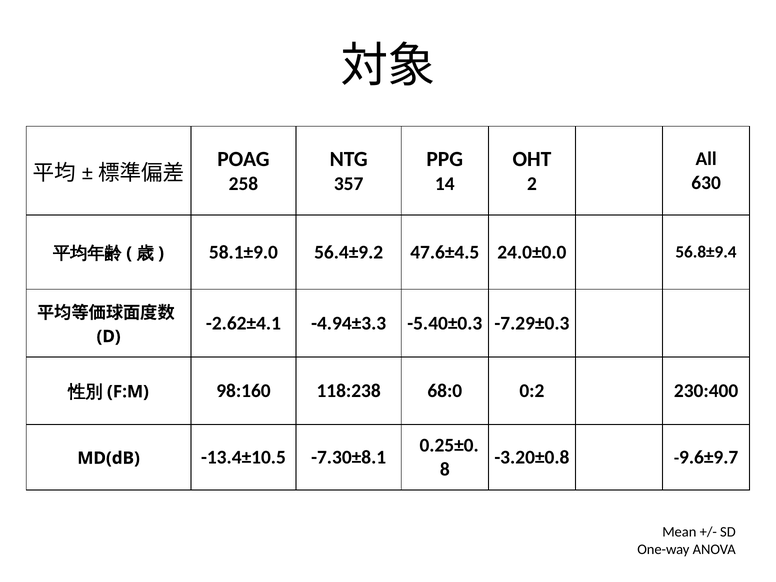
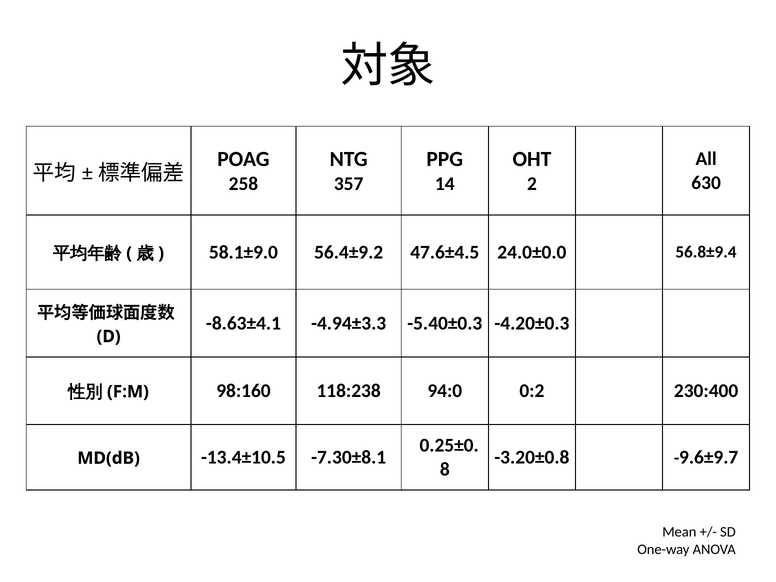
-2.62±4.1: -2.62±4.1 -> -8.63±4.1 (243, 323)
-7.29±0.3: -7.29±0.3 -> -4.20±0.3 (532, 323)
68:0: 68:0 -> 94:0 (445, 391)
